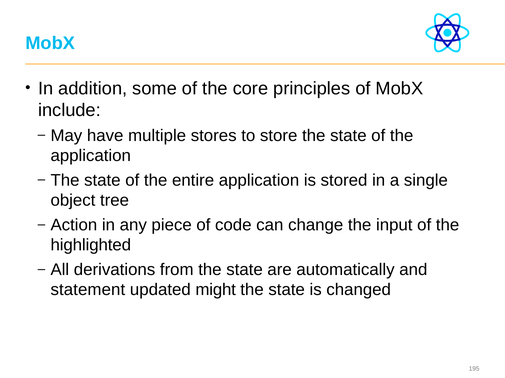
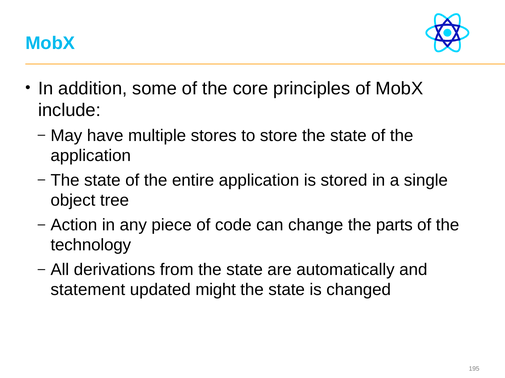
input: input -> parts (394, 225)
highlighted: highlighted -> technology (91, 246)
